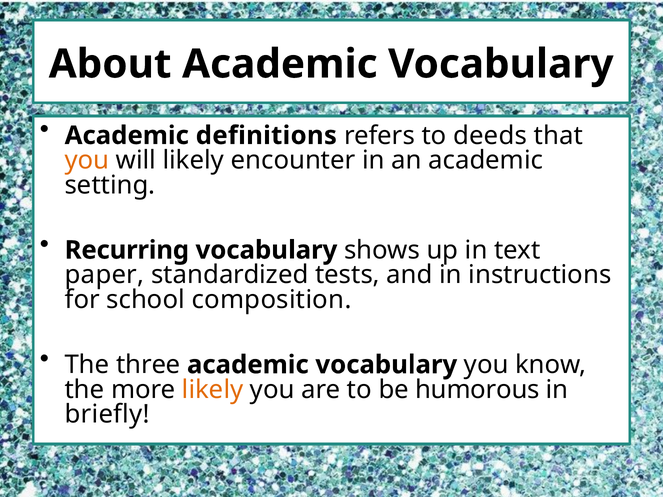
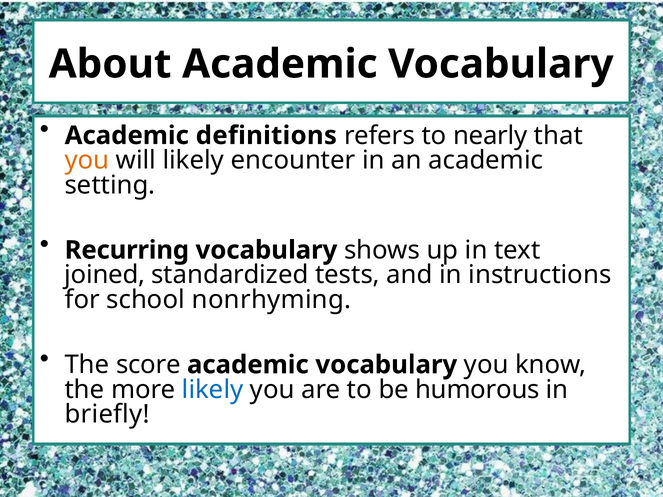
deeds: deeds -> nearly (490, 136)
paper: paper -> joined (105, 275)
composition: composition -> nonrhyming (272, 300)
three: three -> score (148, 365)
likely colour: orange -> blue (213, 390)
